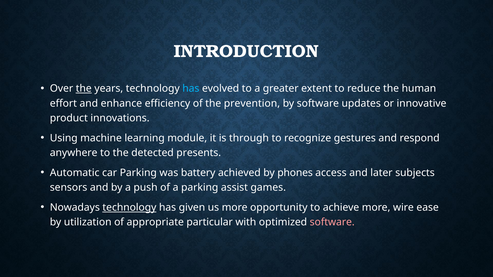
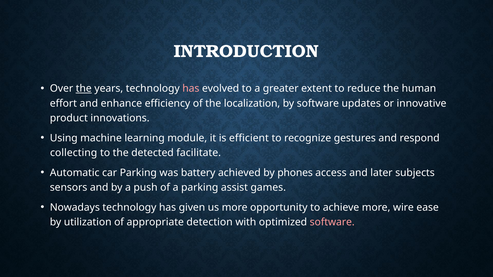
has colour: light blue -> pink (191, 89)
prevention: prevention -> localization (252, 103)
through: through -> efficient (249, 138)
anywhere: anywhere -> collecting (74, 153)
presents: presents -> facilitate (199, 153)
technology underline: present -> none (129, 208)
particular: particular -> detection (210, 222)
